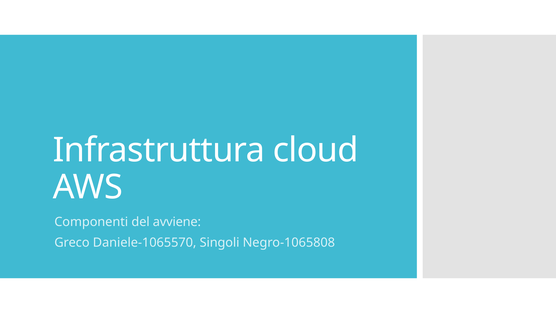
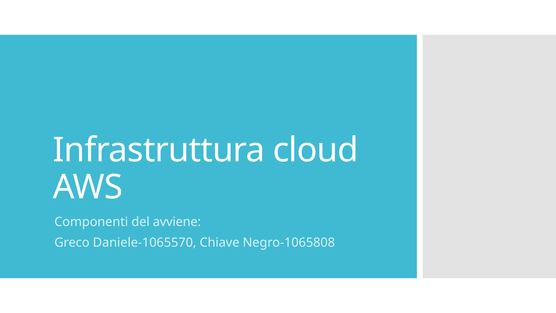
Singoli: Singoli -> Chiave (220, 243)
